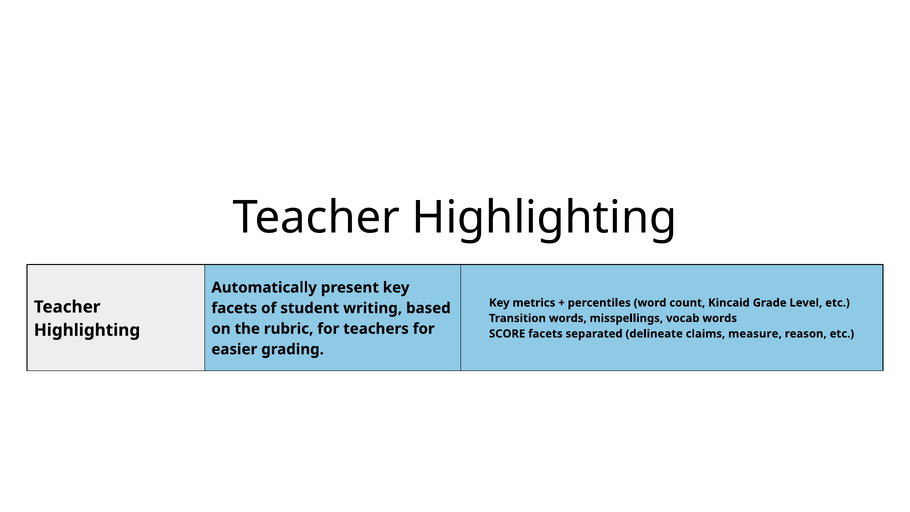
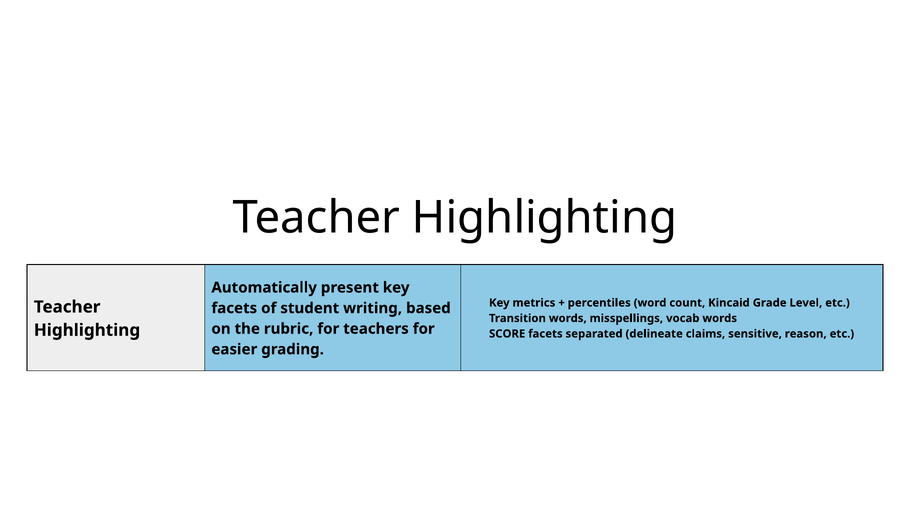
measure: measure -> sensitive (755, 334)
